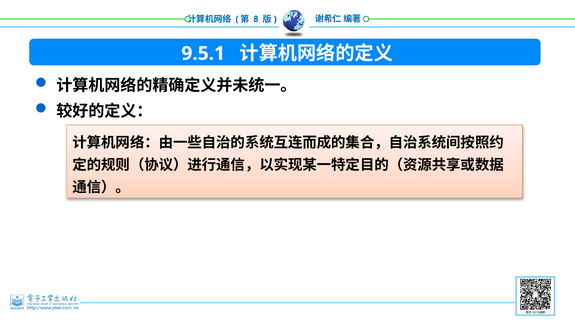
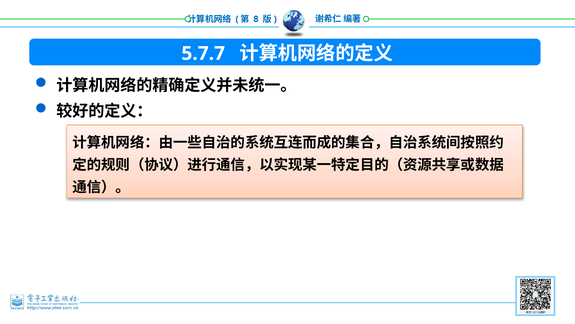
9.5.1: 9.5.1 -> 5.7.7 (203, 53)
